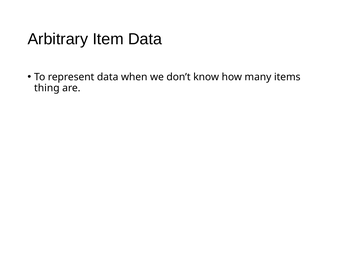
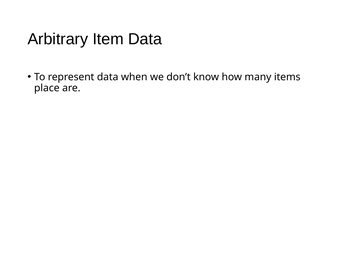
thing: thing -> place (47, 88)
